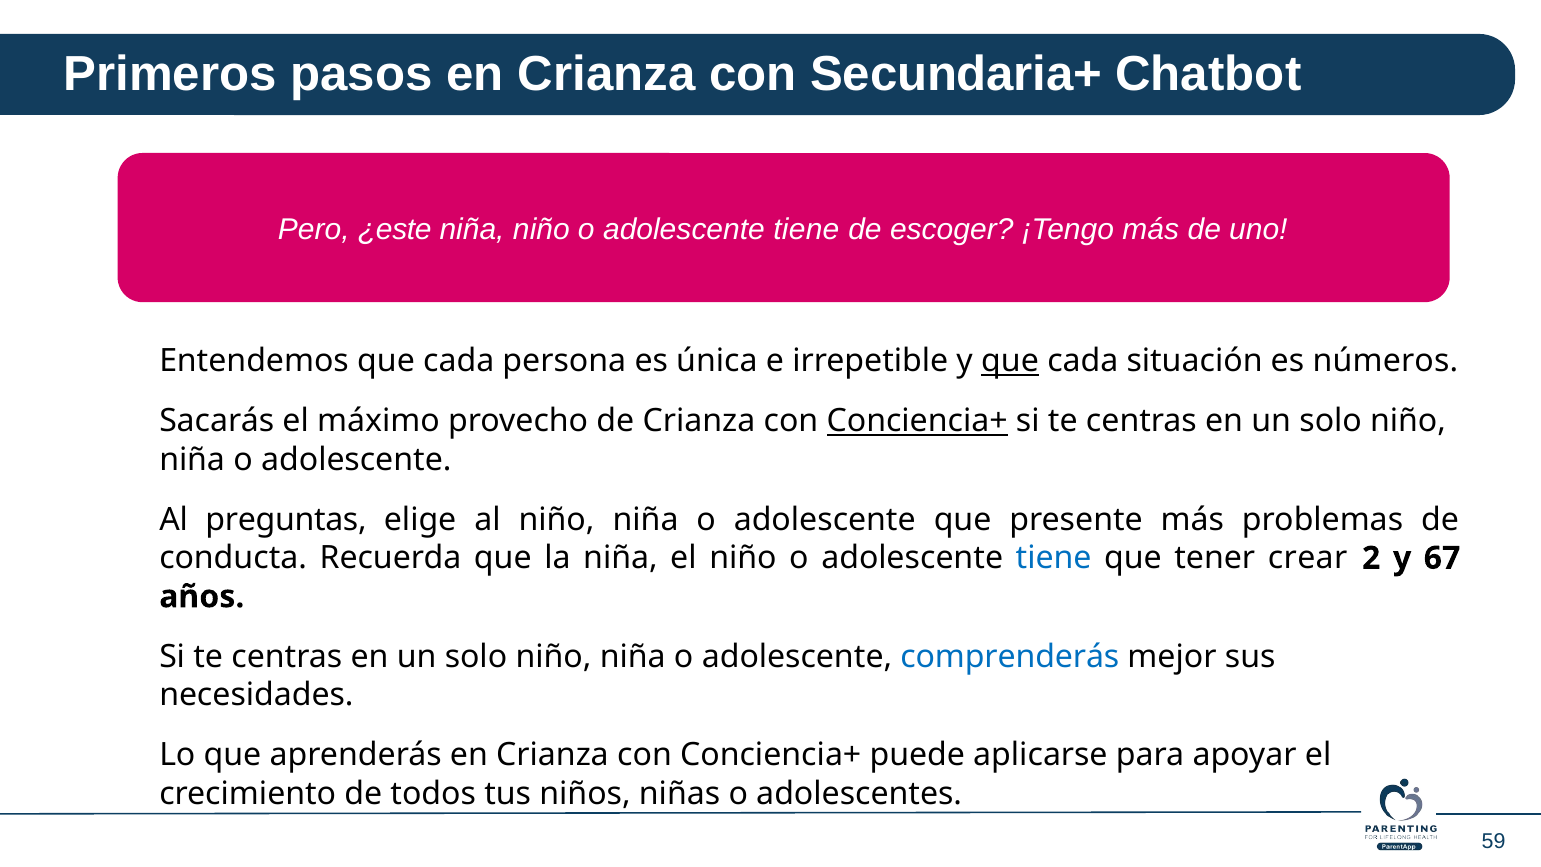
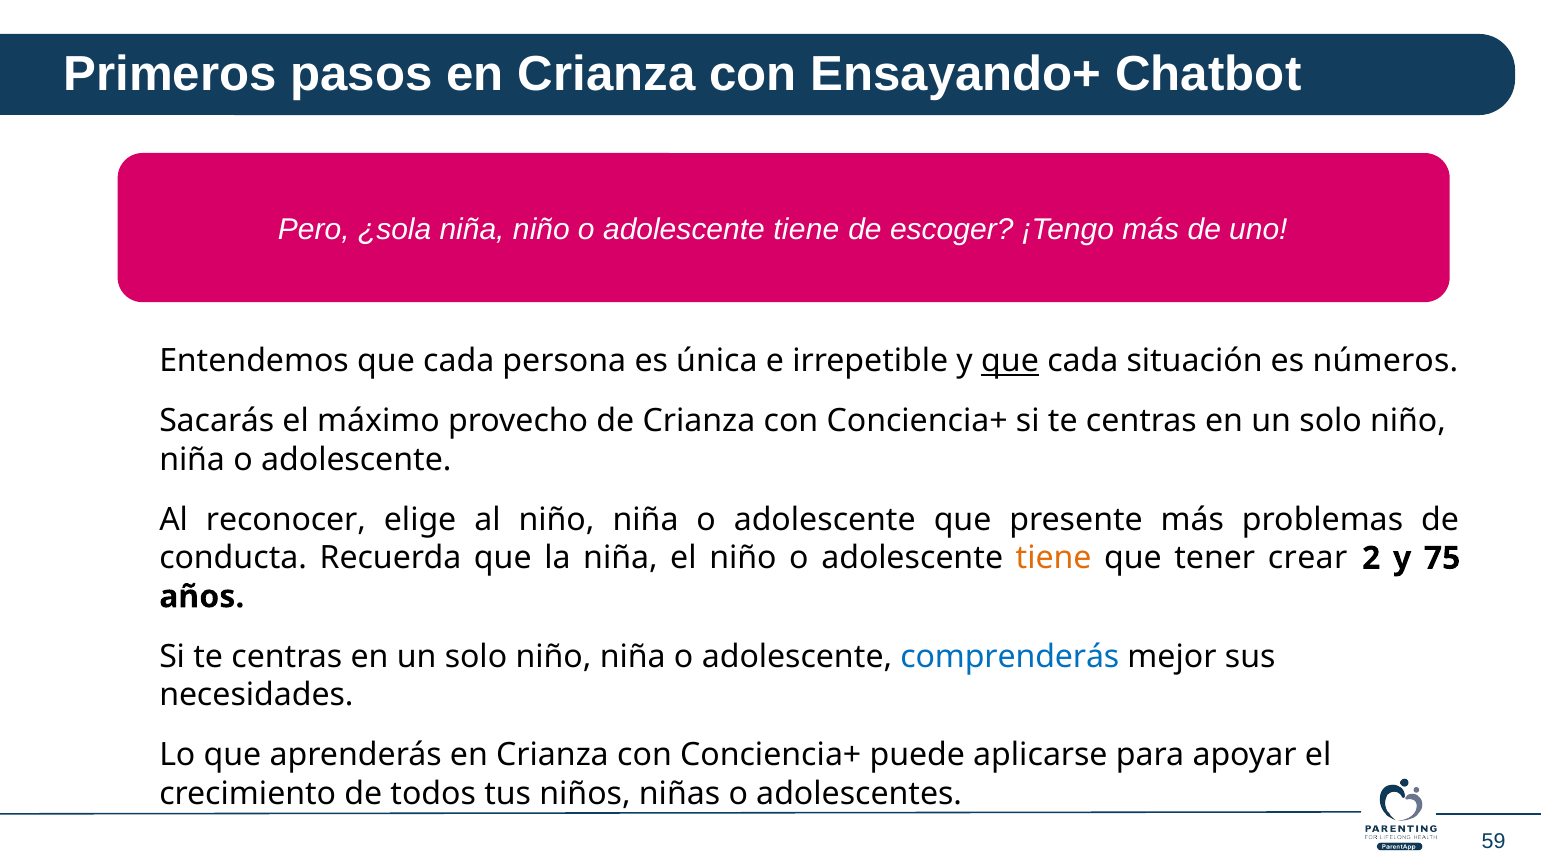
Secundaria+: Secundaria+ -> Ensayando+ (956, 74)
¿este: ¿este -> ¿sola (395, 230)
Conciencia+ underline: present -> none (917, 421)
preguntas: preguntas -> reconocer (286, 520)
tiene colour: blue -> orange (1054, 558)
67: 67 -> 75 (1442, 558)
